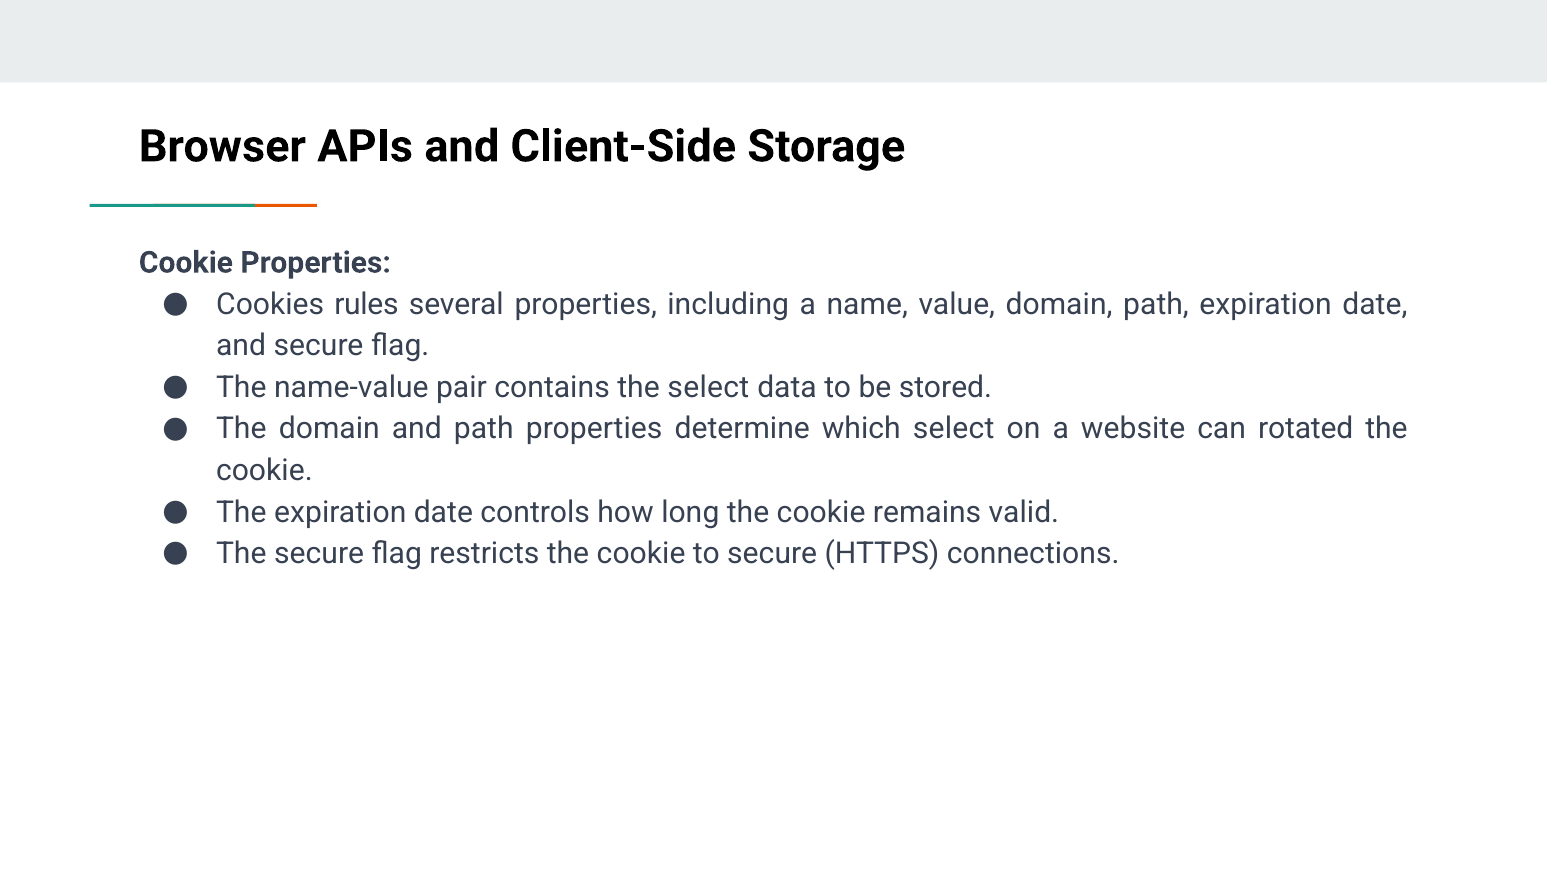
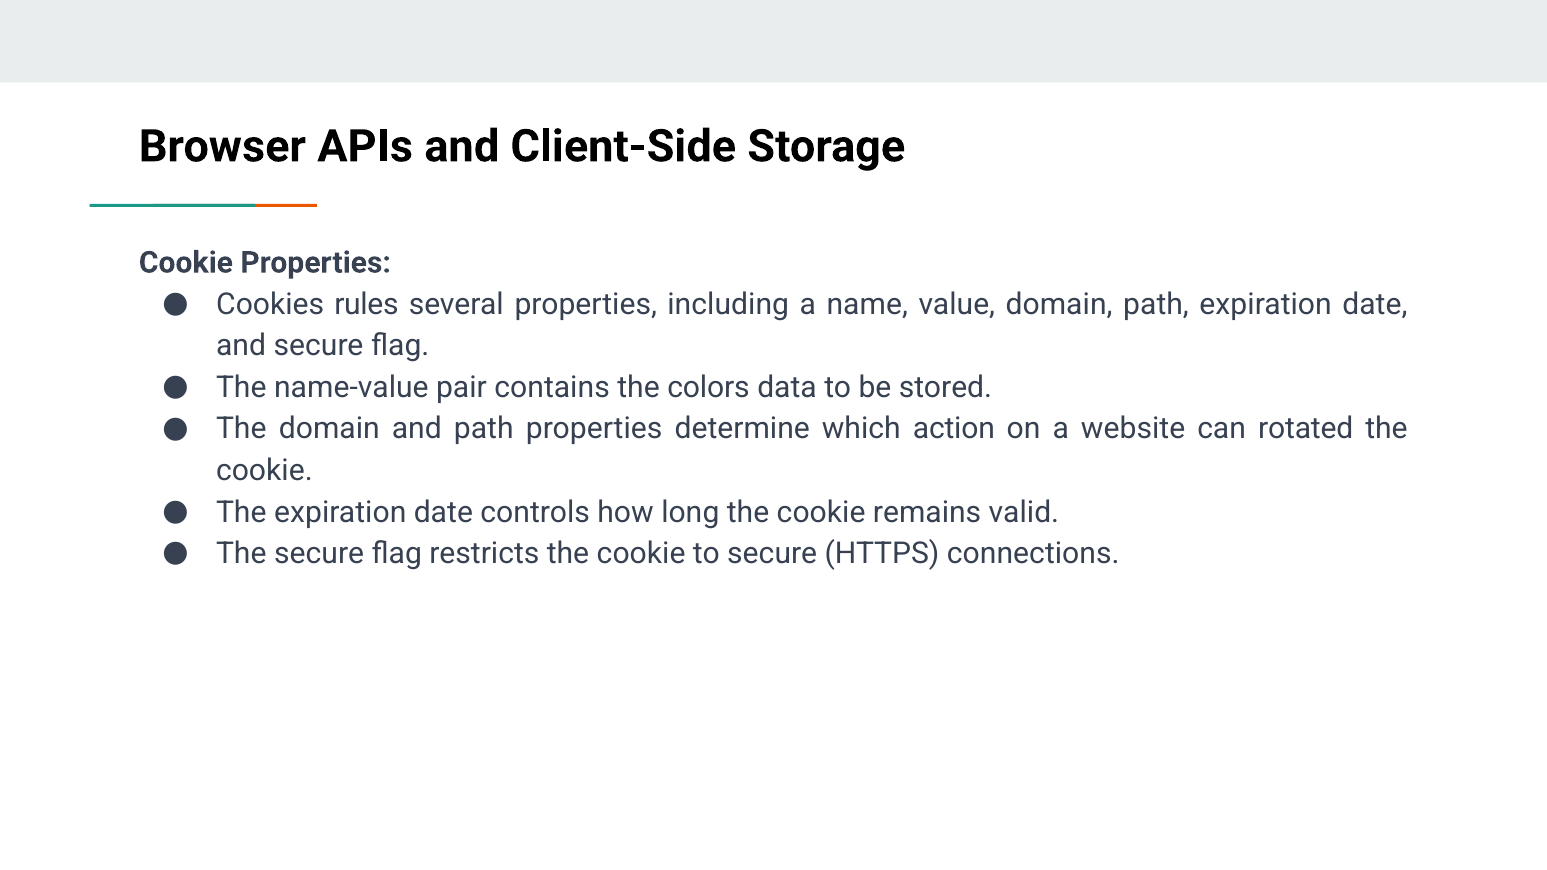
the select: select -> colors (709, 387)
which select: select -> action (954, 429)
